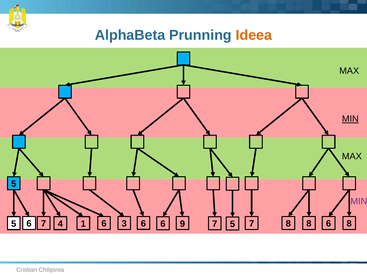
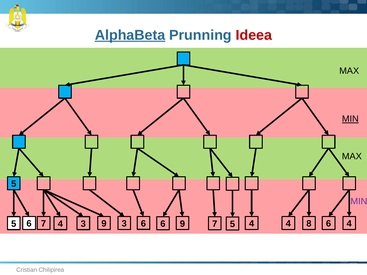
AlphaBeta underline: none -> present (130, 35)
Ideea colour: orange -> red (254, 35)
3 7: 7 -> 4 (252, 224)
5 1: 1 -> 3 (83, 224)
4 6: 6 -> 9 (104, 224)
6 8: 8 -> 4 (288, 224)
9 8: 8 -> 4 (349, 224)
